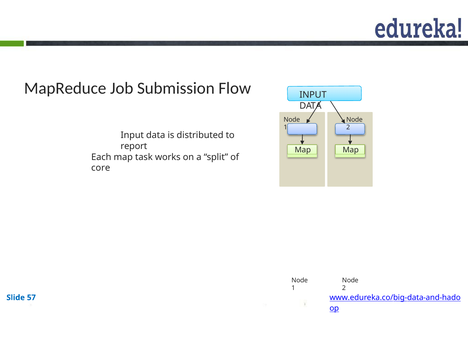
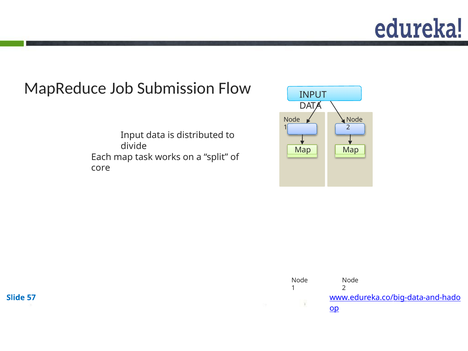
report: report -> divide (134, 146)
